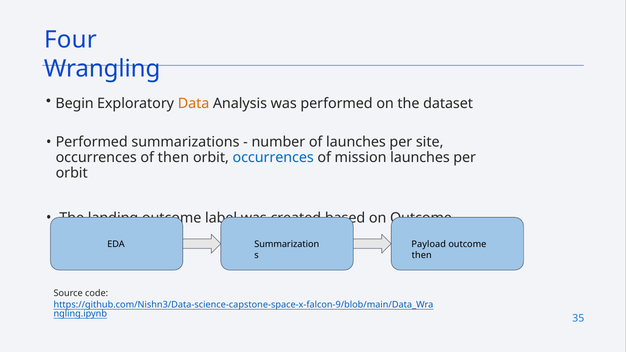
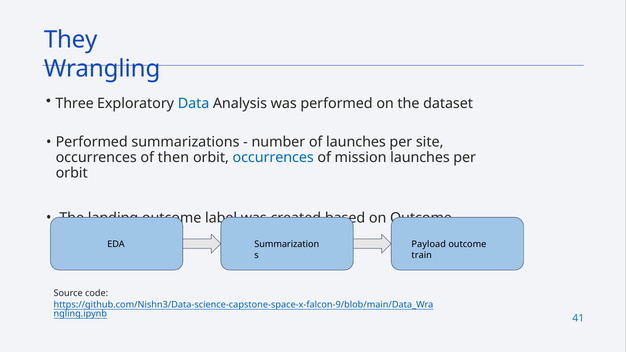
Four: Four -> They (71, 40)
Begin: Begin -> Three (75, 103)
Data colour: orange -> blue (194, 103)
then: then -> train (422, 255)
35: 35 -> 41 (578, 318)
